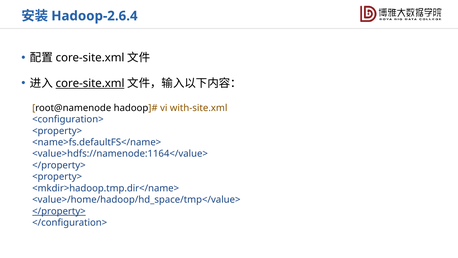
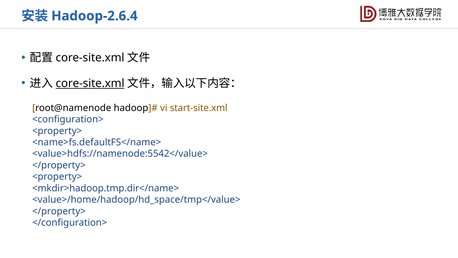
with-site.xml: with-site.xml -> start-site.xml (199, 108)
<value>hdfs://namenode:1164</value>: <value>hdfs://namenode:1164</value> -> <value>hdfs://namenode:5542</value> (120, 154)
</property> underline: present -> none (59, 211)
